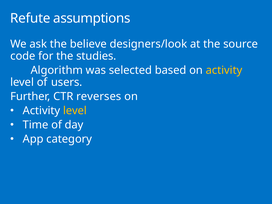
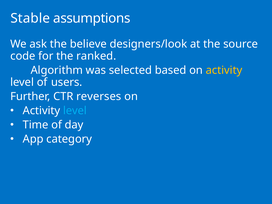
Refute: Refute -> Stable (30, 18)
studies: studies -> ranked (96, 56)
level colour: yellow -> light blue (75, 111)
